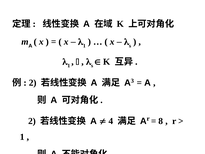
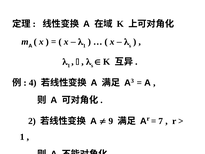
2: 2 -> 4 (33, 83)
4: 4 -> 9 (111, 121)
8: 8 -> 7 (161, 121)
